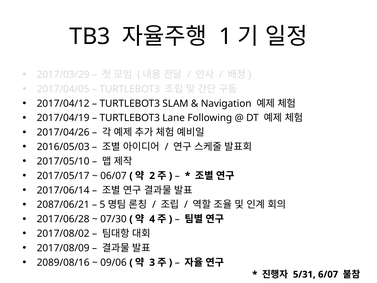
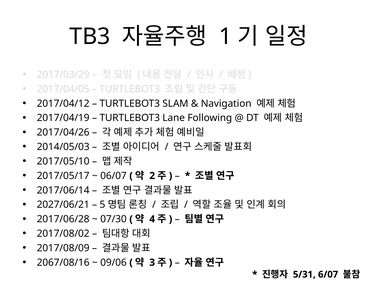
2016/05/03: 2016/05/03 -> 2014/05/03 (63, 147)
2087/06/21: 2087/06/21 -> 2027/06/21 (63, 204)
2089/08/16: 2089/08/16 -> 2067/08/16 (63, 262)
